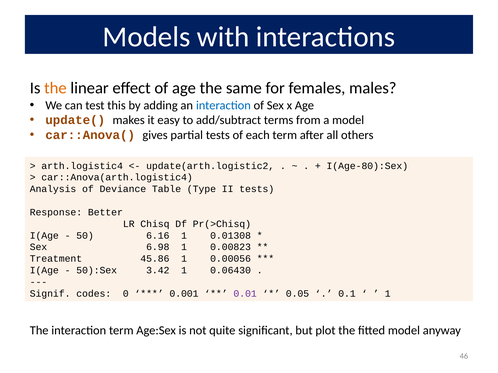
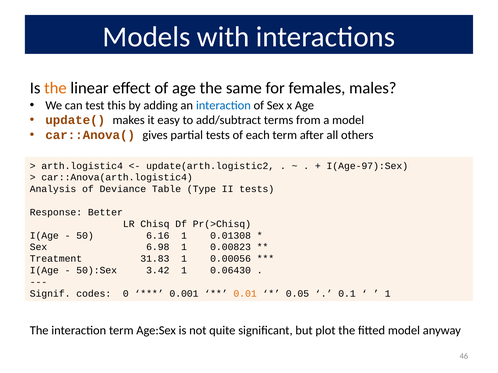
I(Age-80):Sex: I(Age-80):Sex -> I(Age-97):Sex (367, 166)
45.86: 45.86 -> 31.83 (155, 259)
0.01 colour: purple -> orange (245, 294)
